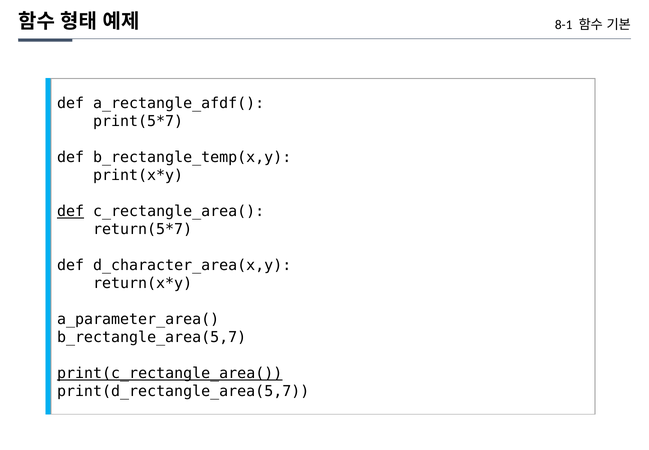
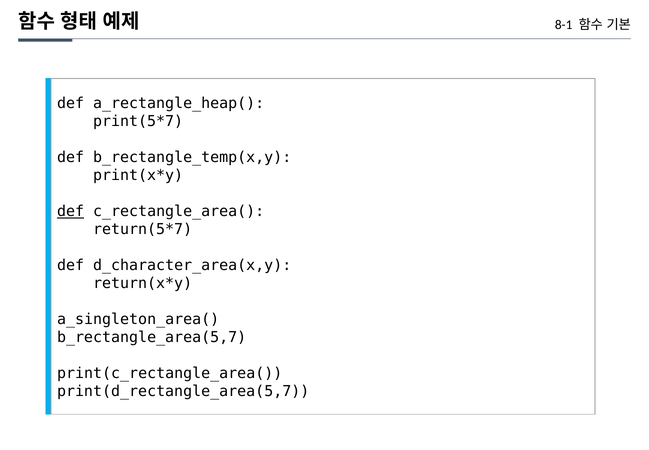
a_rectangle_afdf(: a_rectangle_afdf( -> a_rectangle_heap( (179, 103)
a_parameter_area(: a_parameter_area( -> a_singleton_area( (138, 319)
print(c_rectangle_area( underline: present -> none (170, 373)
